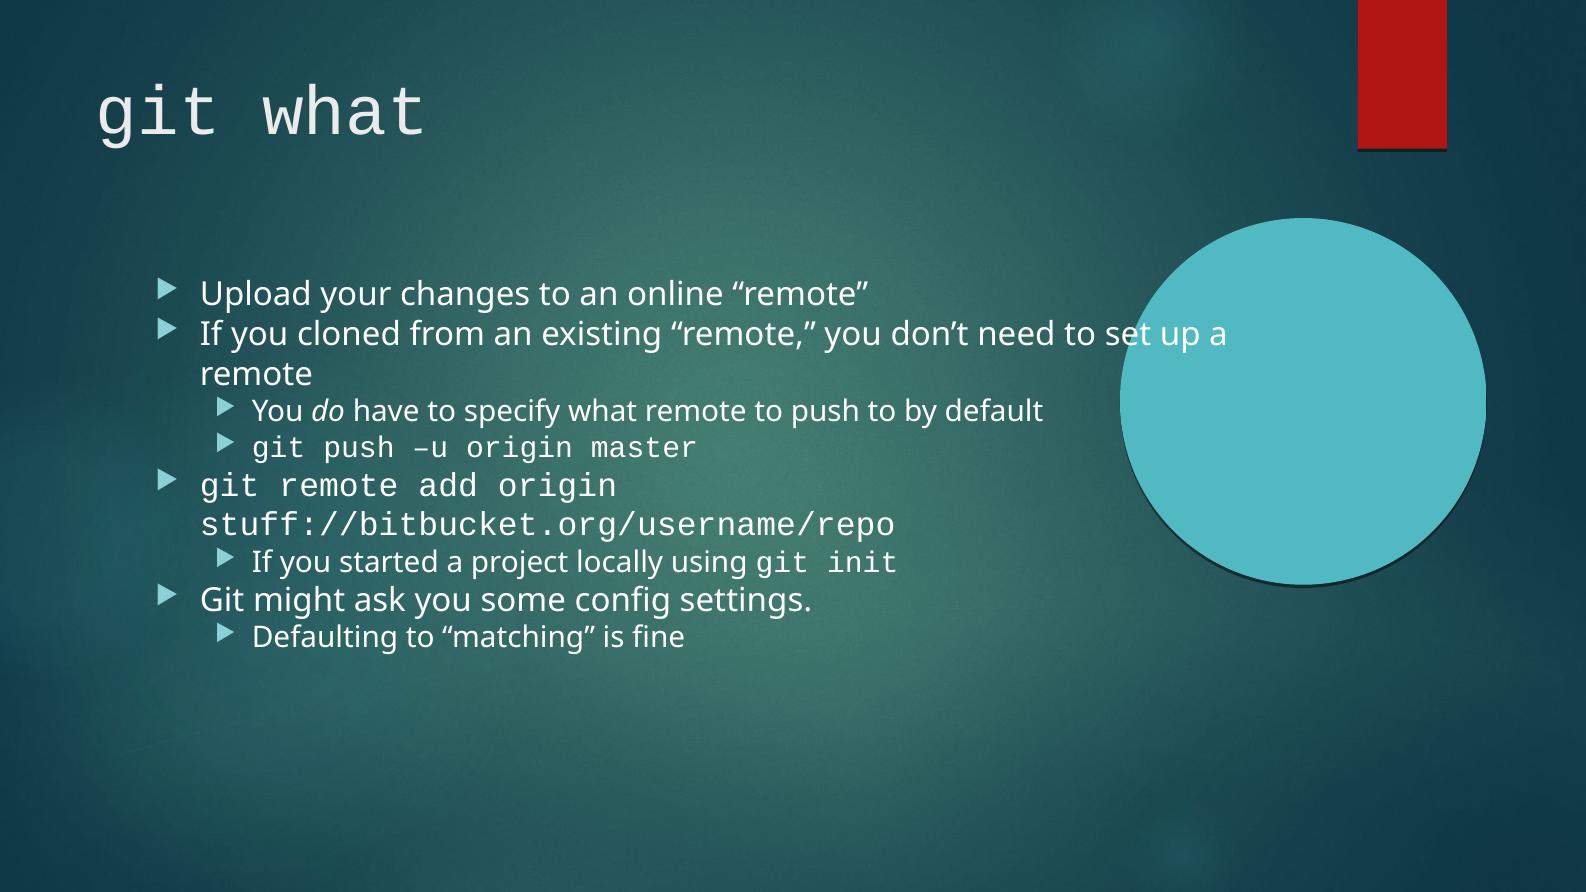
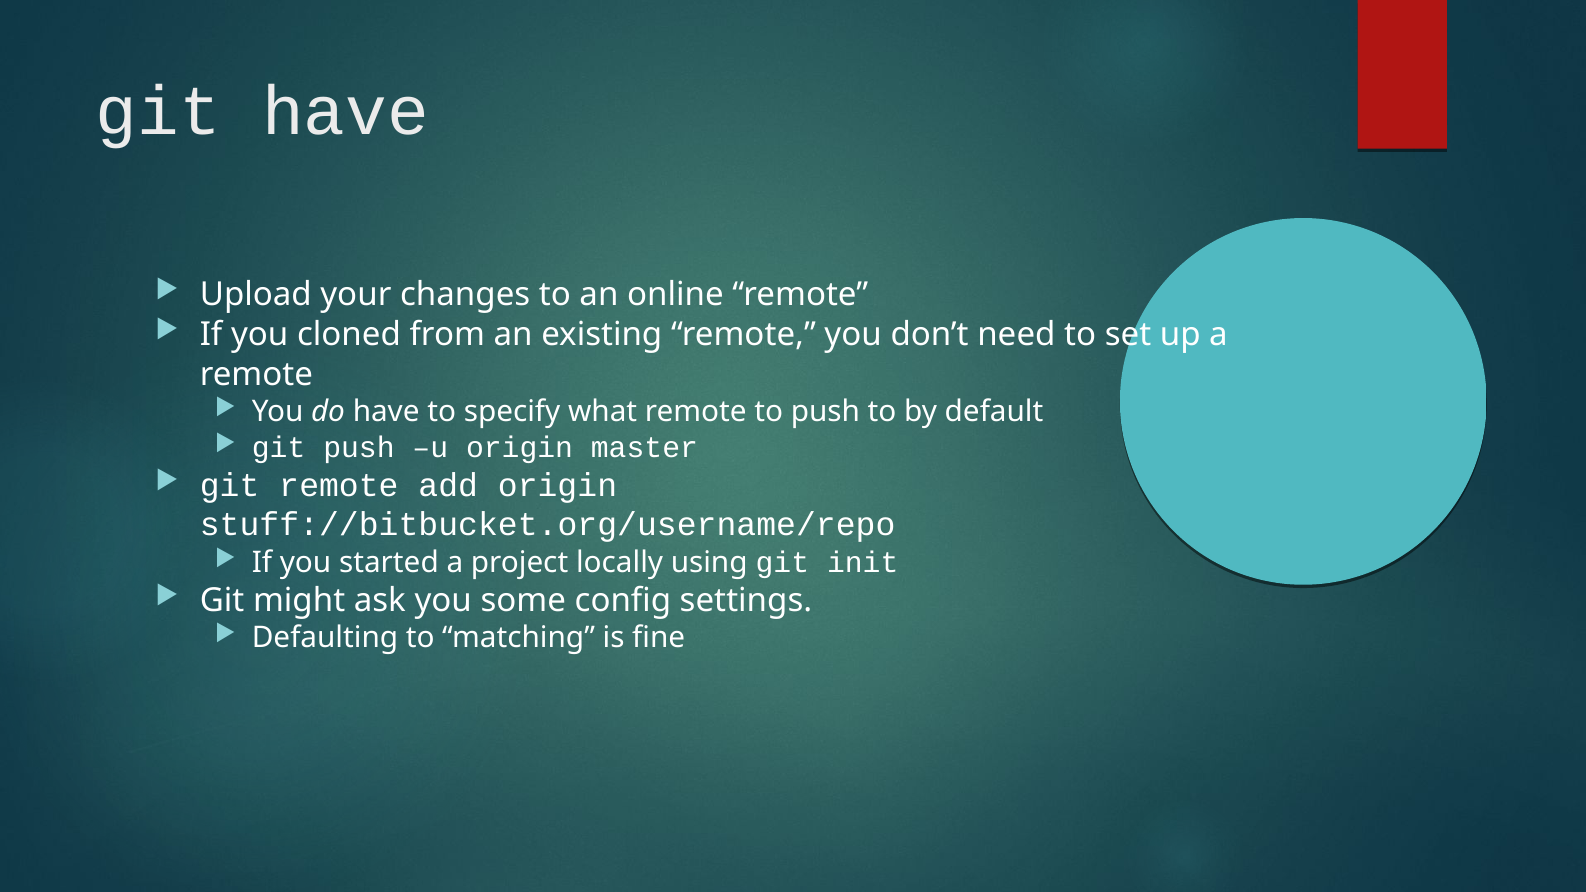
git what: what -> have (346, 111)
